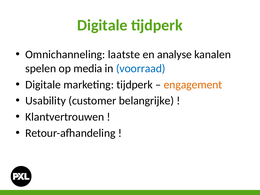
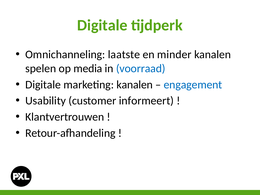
analyse: analyse -> minder (174, 55)
marketing tijdperk: tijdperk -> kanalen (135, 85)
engagement colour: orange -> blue (193, 85)
belangrijke: belangrijke -> informeert (146, 101)
